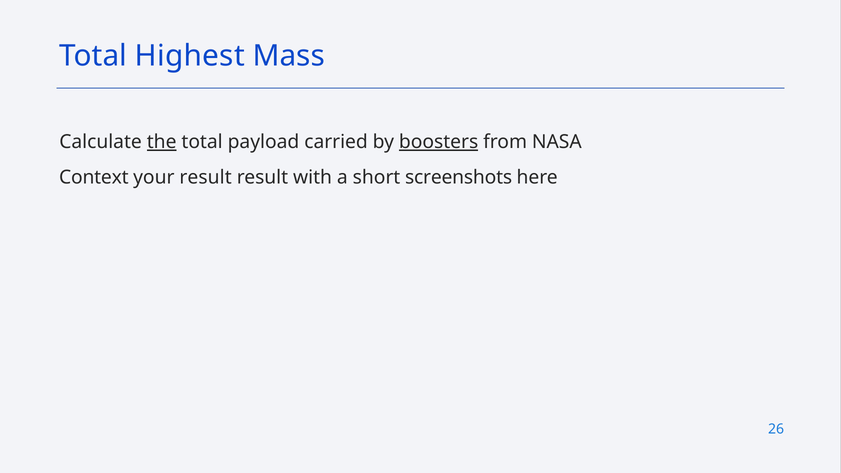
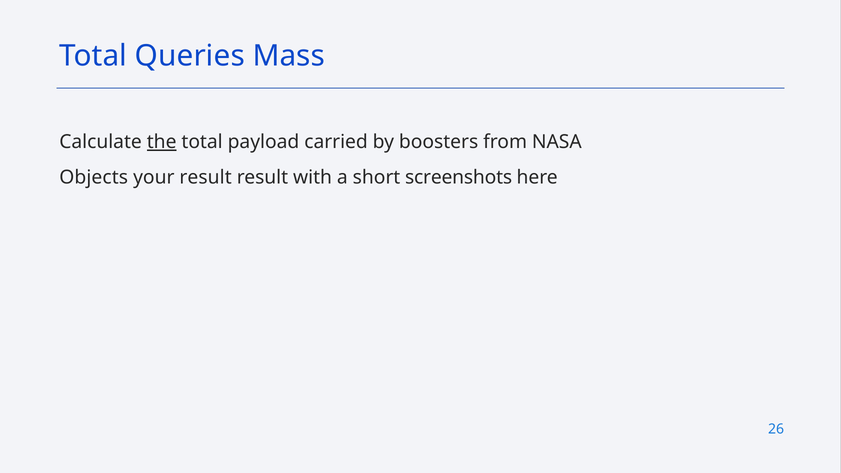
Highest: Highest -> Queries (190, 56)
boosters underline: present -> none (439, 142)
Context: Context -> Objects (94, 177)
